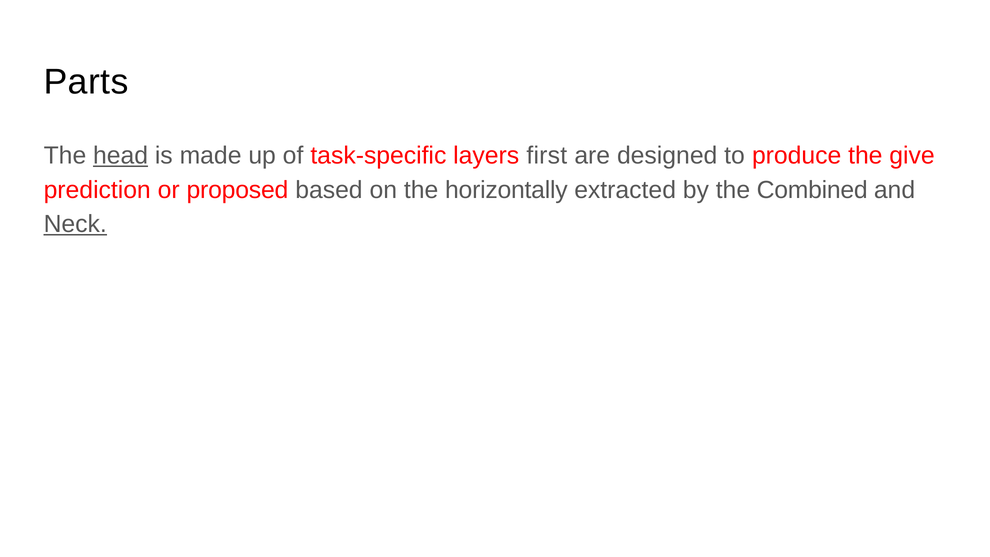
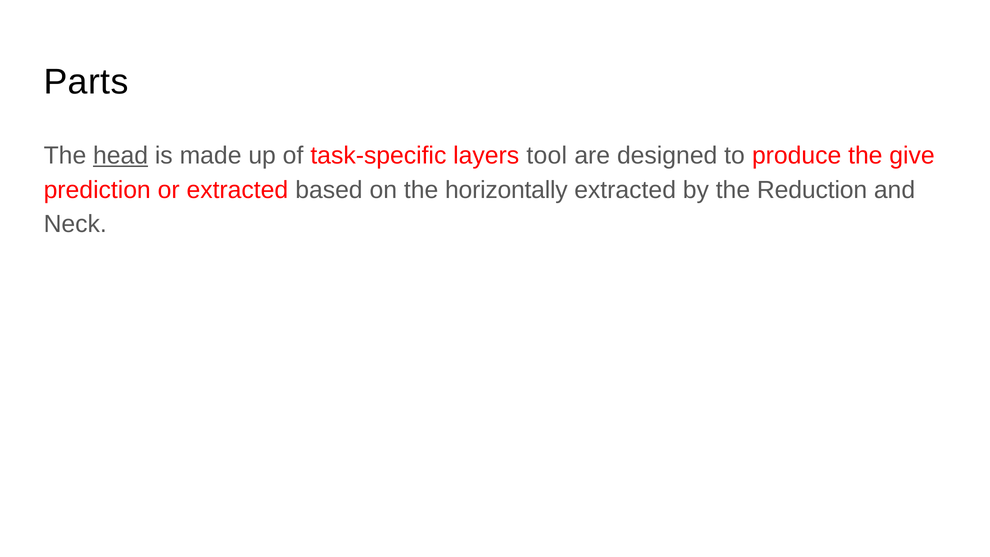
first: first -> tool (547, 156)
or proposed: proposed -> extracted (237, 190)
Combined: Combined -> Reduction (812, 190)
Neck underline: present -> none (75, 224)
